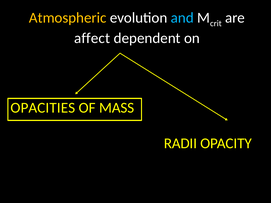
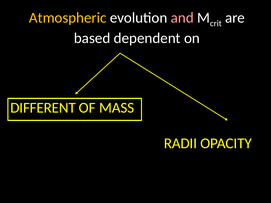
and colour: light blue -> pink (182, 18)
affect: affect -> based (92, 38)
OPACITIES: OPACITIES -> DIFFERENT (43, 108)
